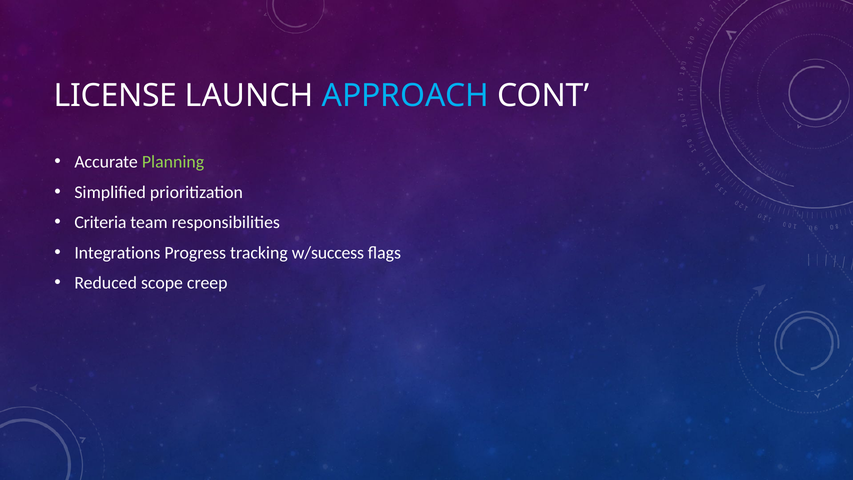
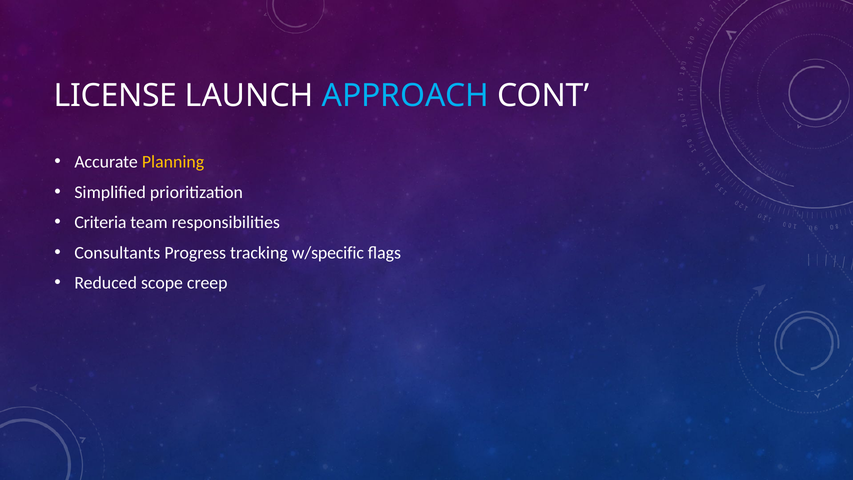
Planning colour: light green -> yellow (173, 162)
Integrations: Integrations -> Consultants (117, 253)
w/success: w/success -> w/specific (328, 253)
